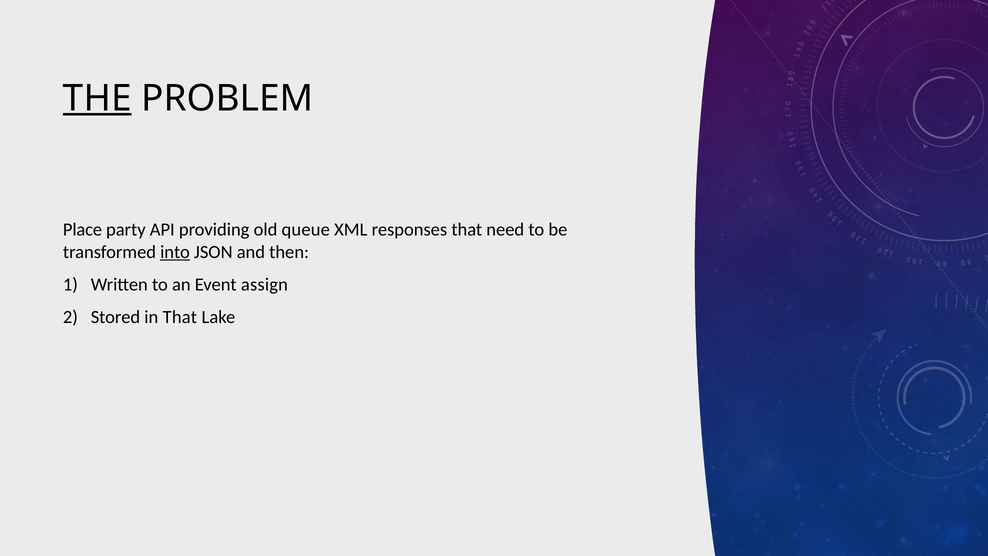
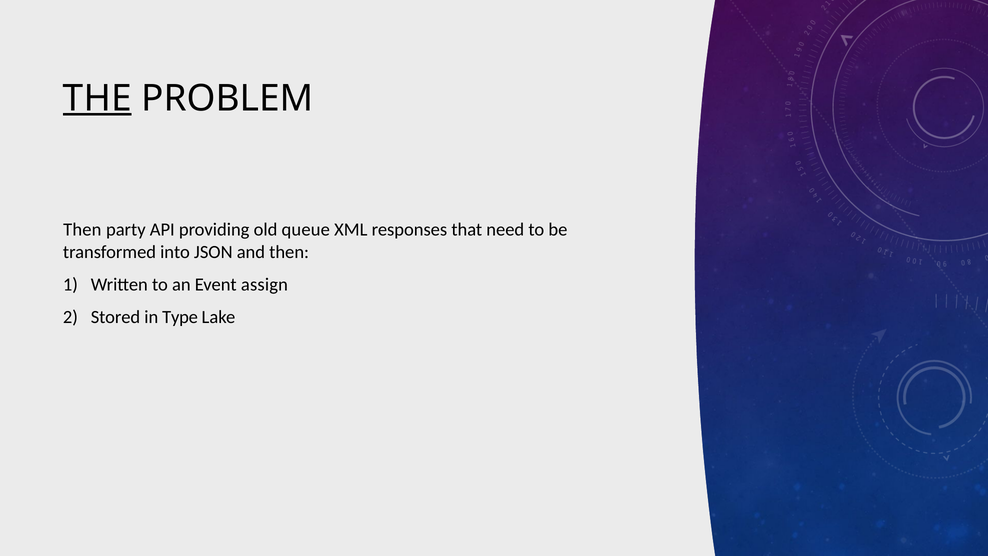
Place: Place -> Then (82, 230)
into underline: present -> none (175, 252)
in That: That -> Type (180, 317)
